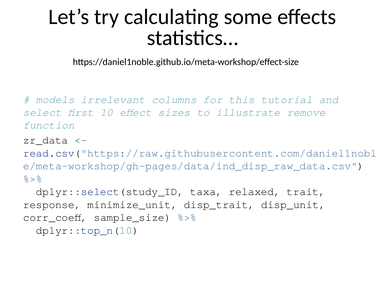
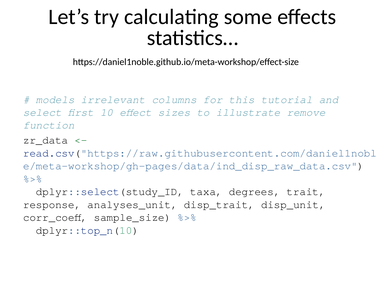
relaxed: relaxed -> degrees (255, 191)
minimize_unit: minimize_unit -> analyses_unit (132, 204)
